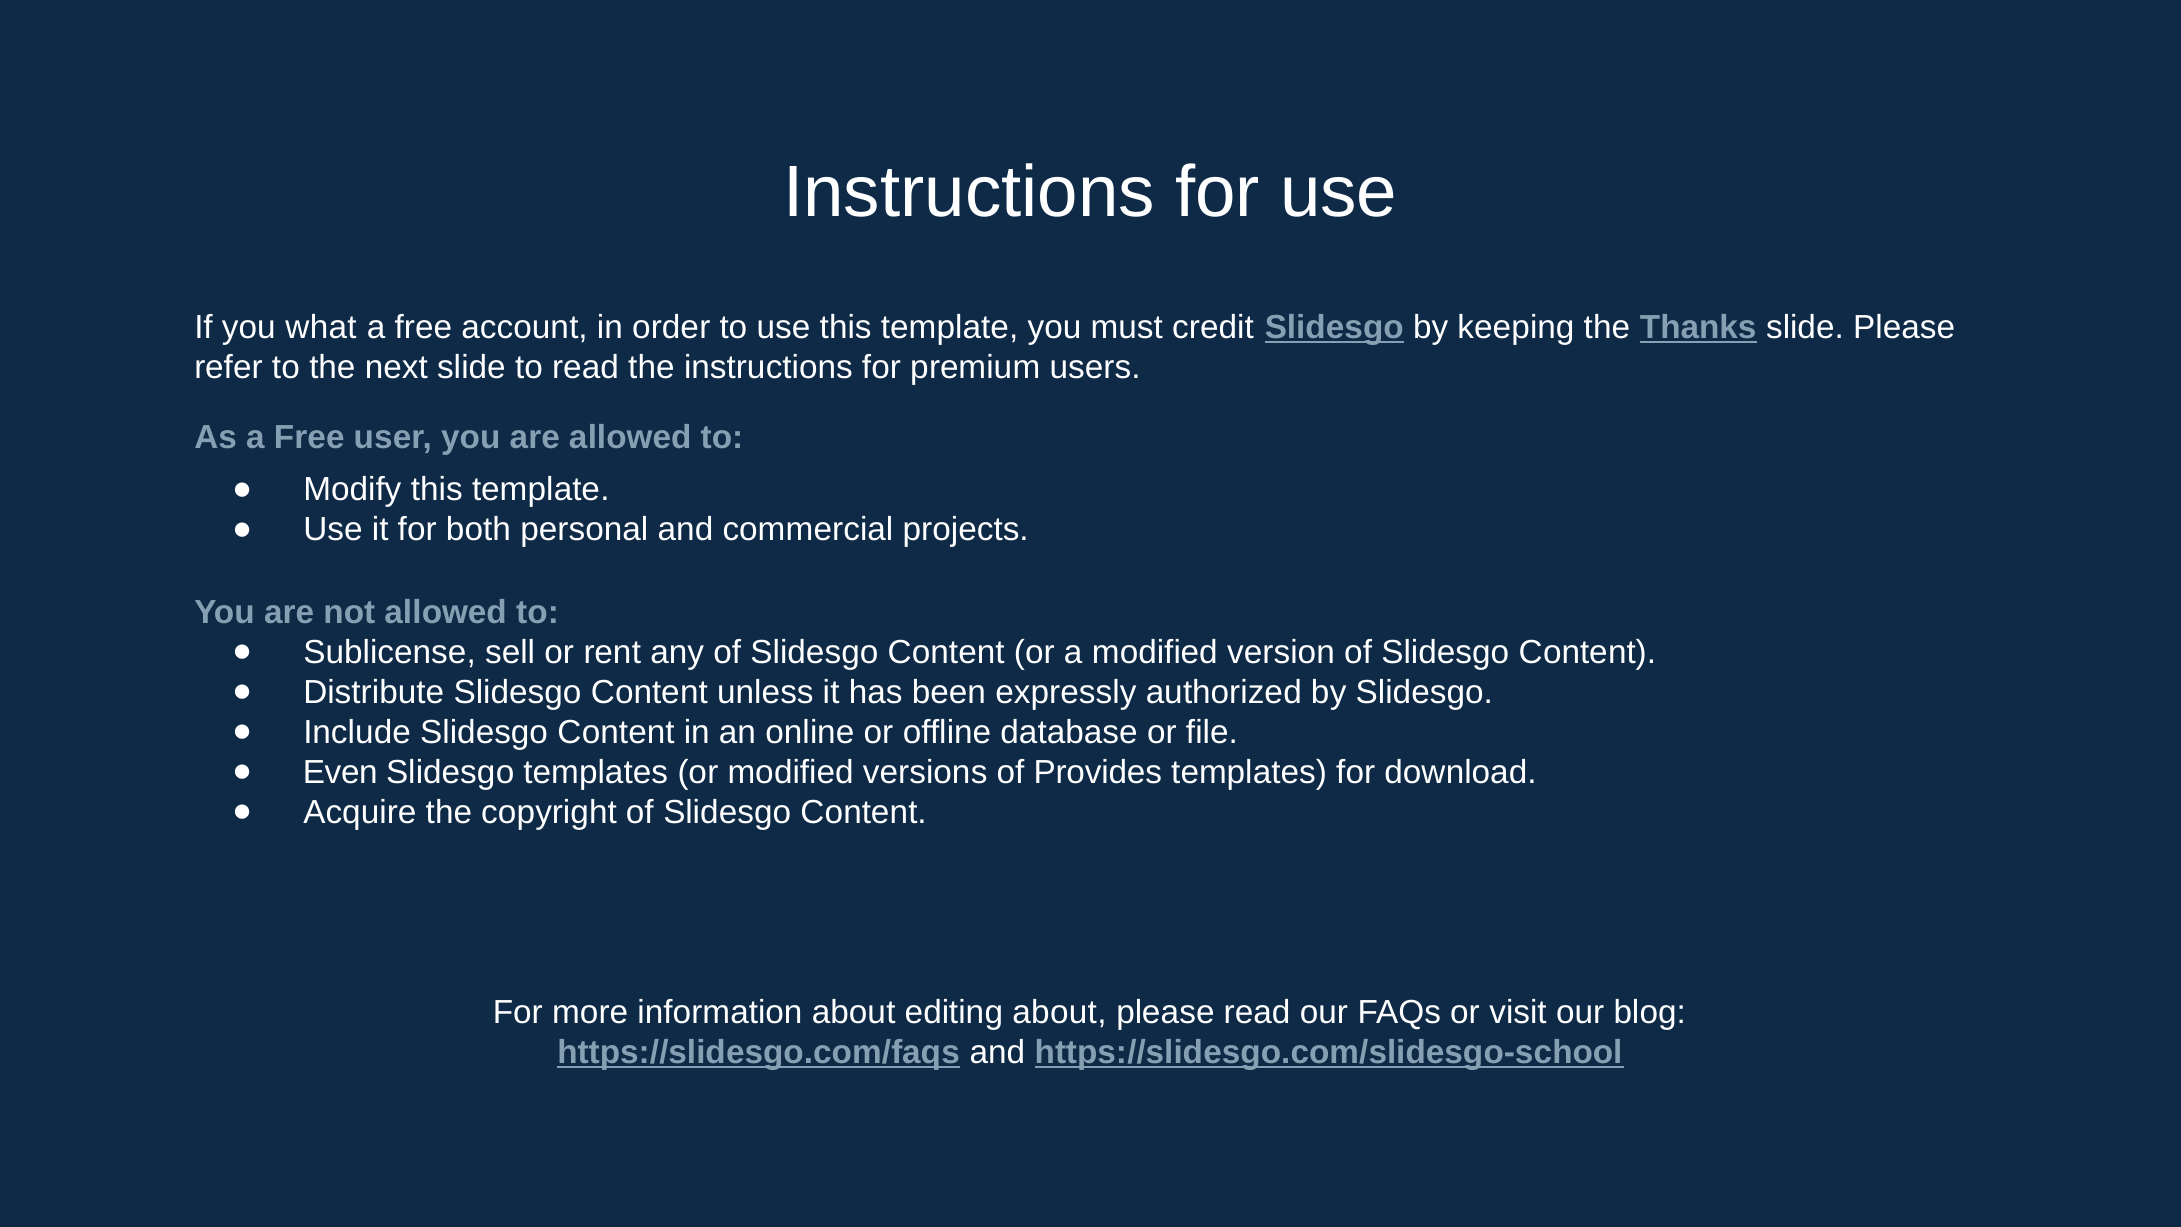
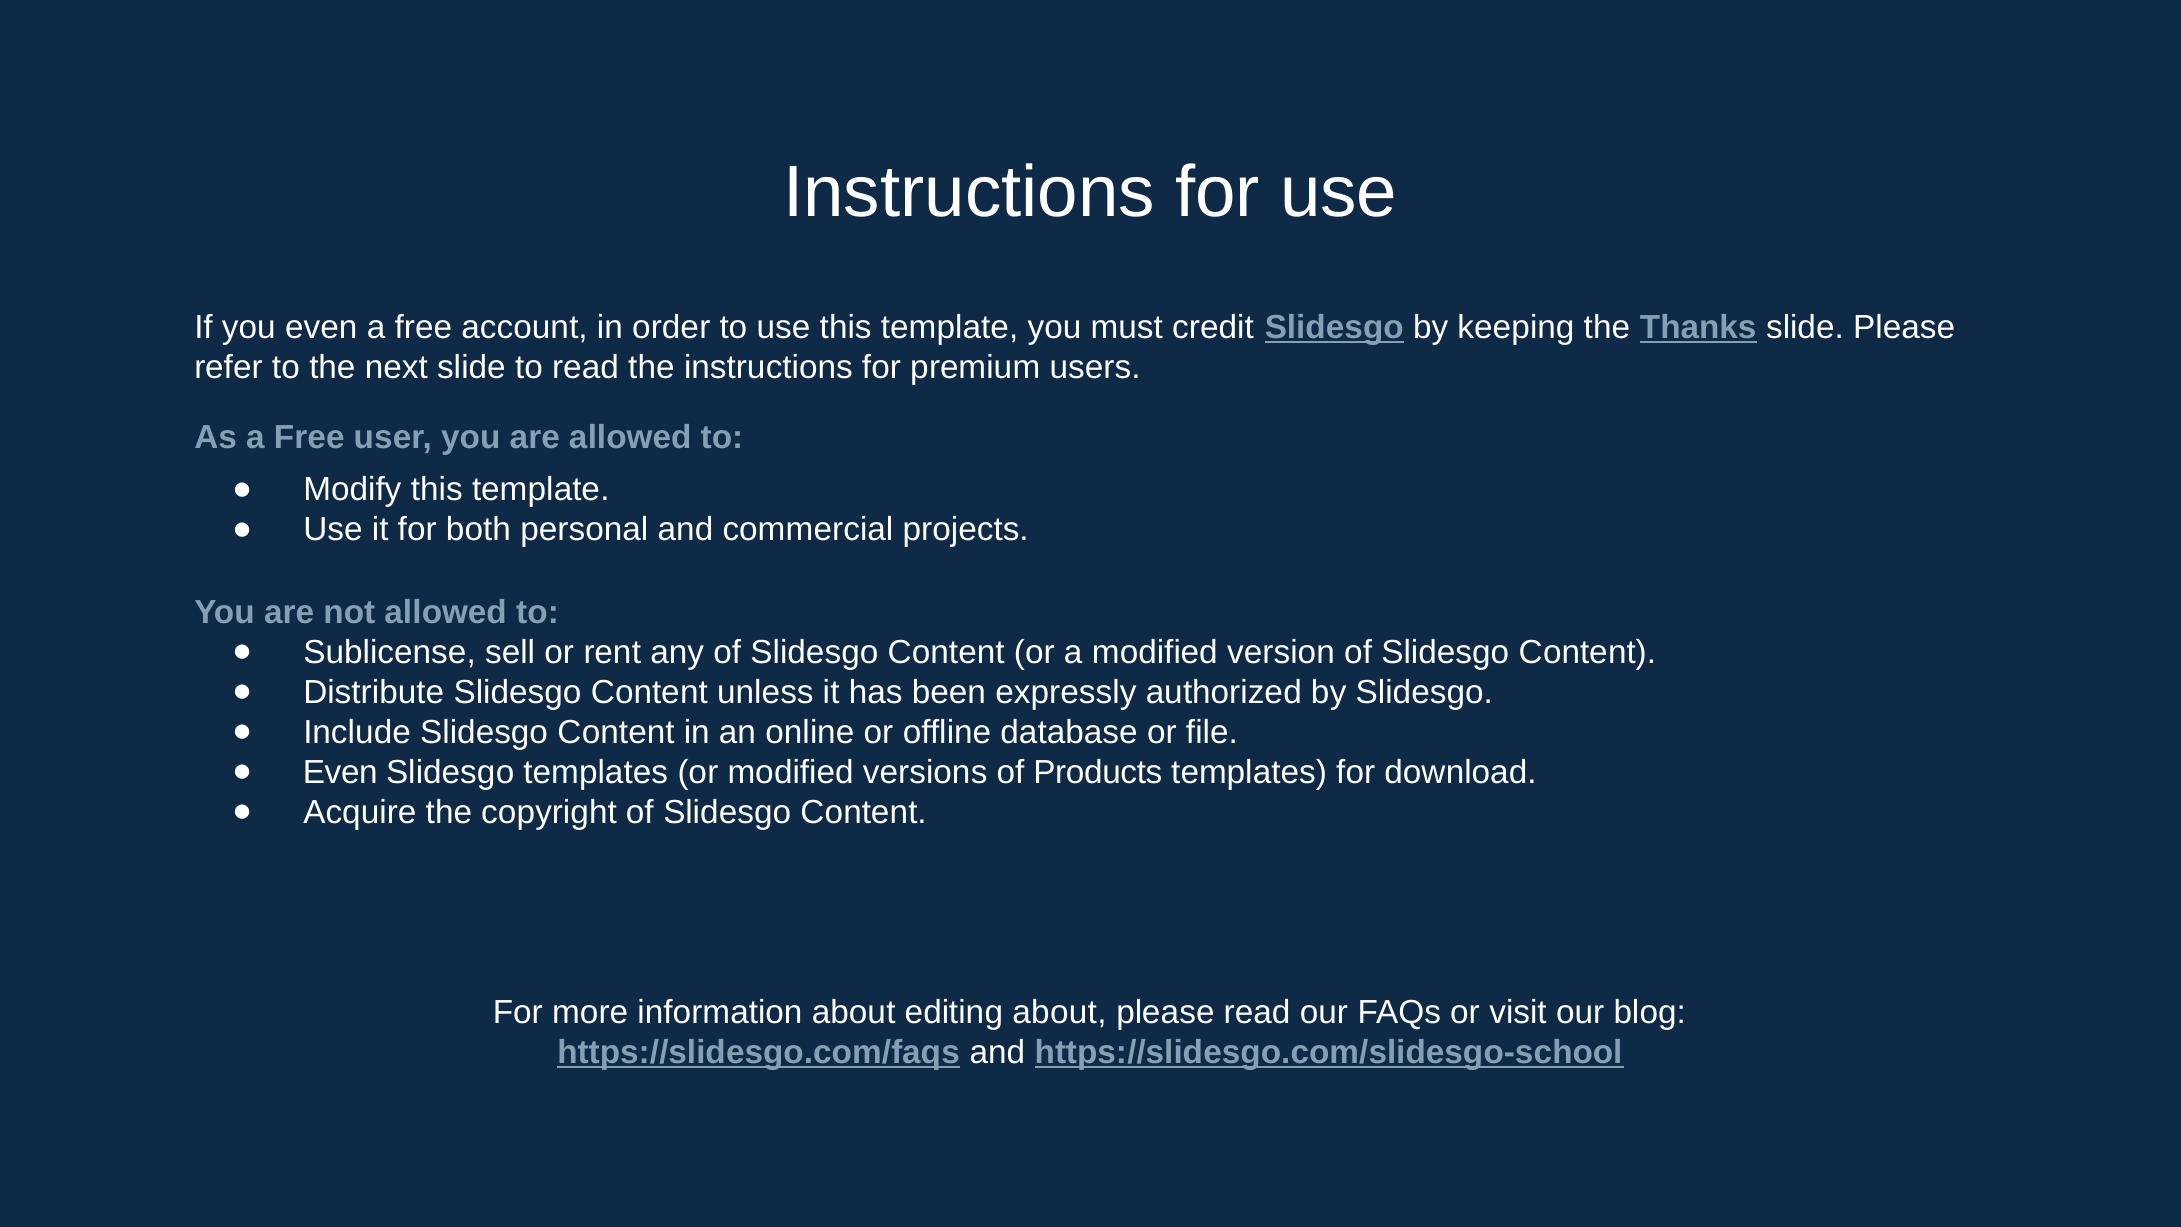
you what: what -> even (321, 327)
Provides: Provides -> Products (1098, 772)
